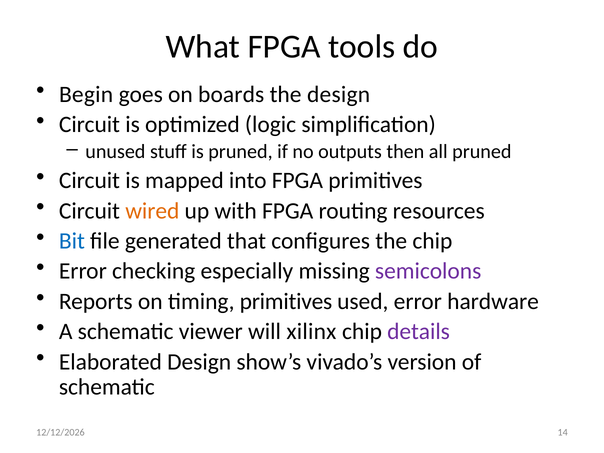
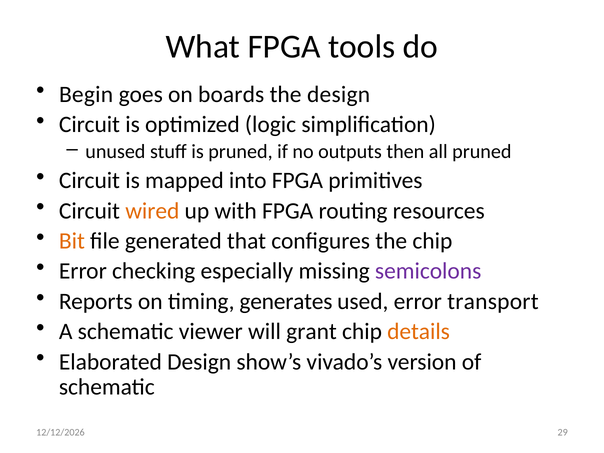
Bit colour: blue -> orange (72, 241)
timing primitives: primitives -> generates (286, 301)
hardware: hardware -> transport (493, 301)
xilinx: xilinx -> grant (312, 332)
details colour: purple -> orange (419, 332)
14: 14 -> 29 (563, 433)
